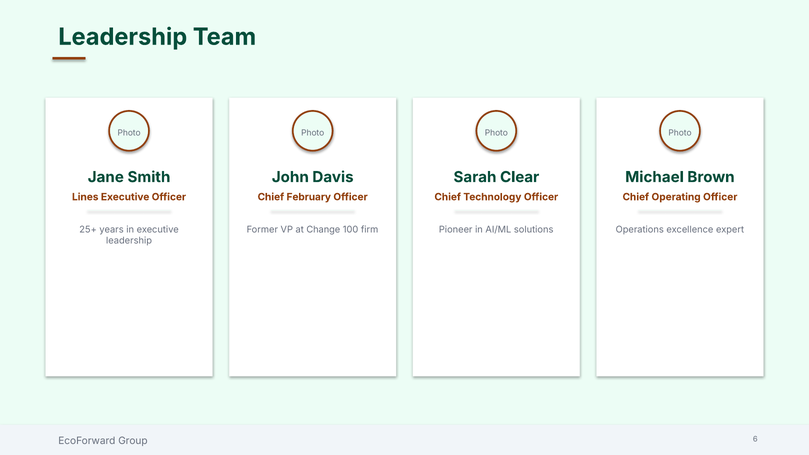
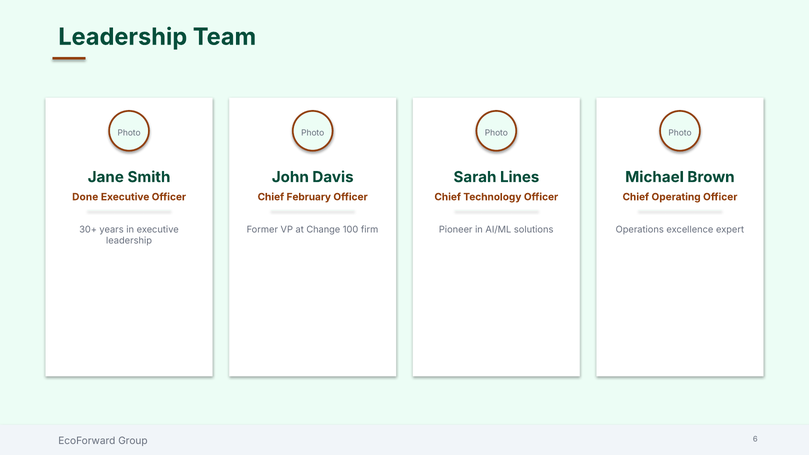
Clear: Clear -> Lines (520, 177)
Lines: Lines -> Done (85, 197)
25+: 25+ -> 30+ (88, 230)
